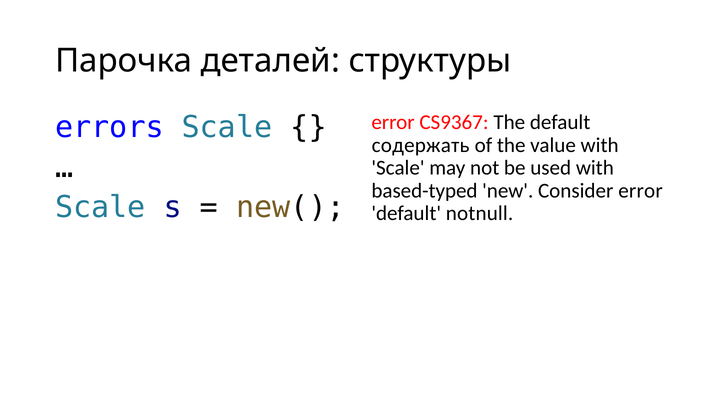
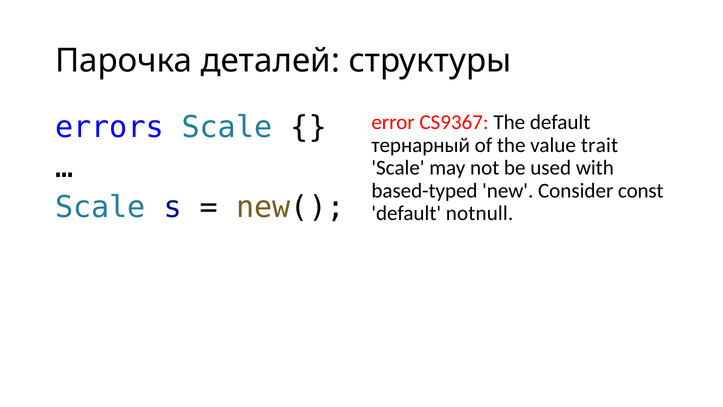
содержать: содержать -> тернарный (421, 145)
value with: with -> trait (600, 145)
Consider error: error -> const (641, 191)
